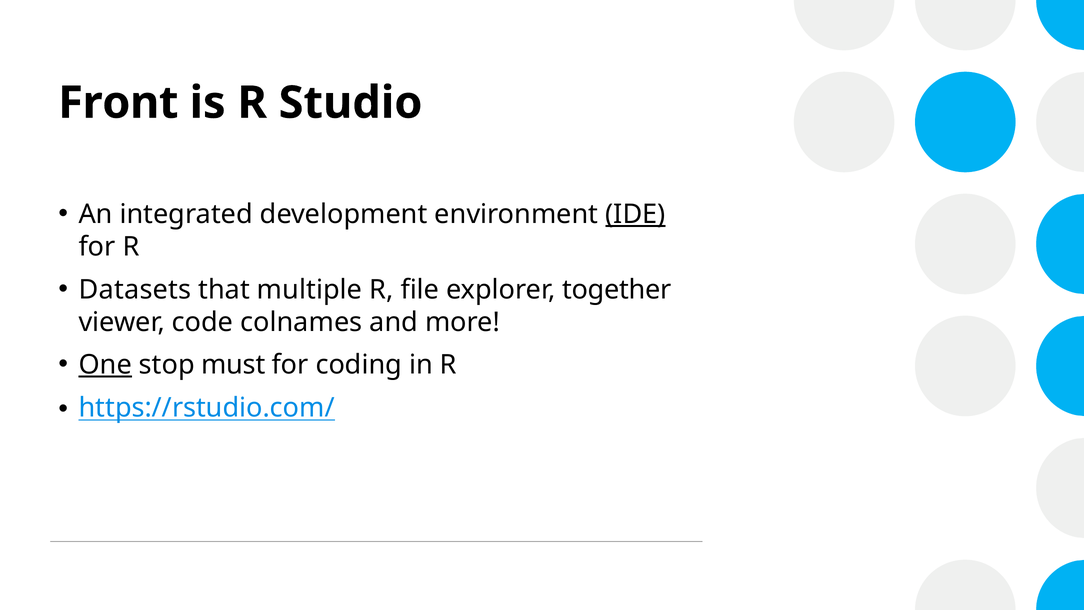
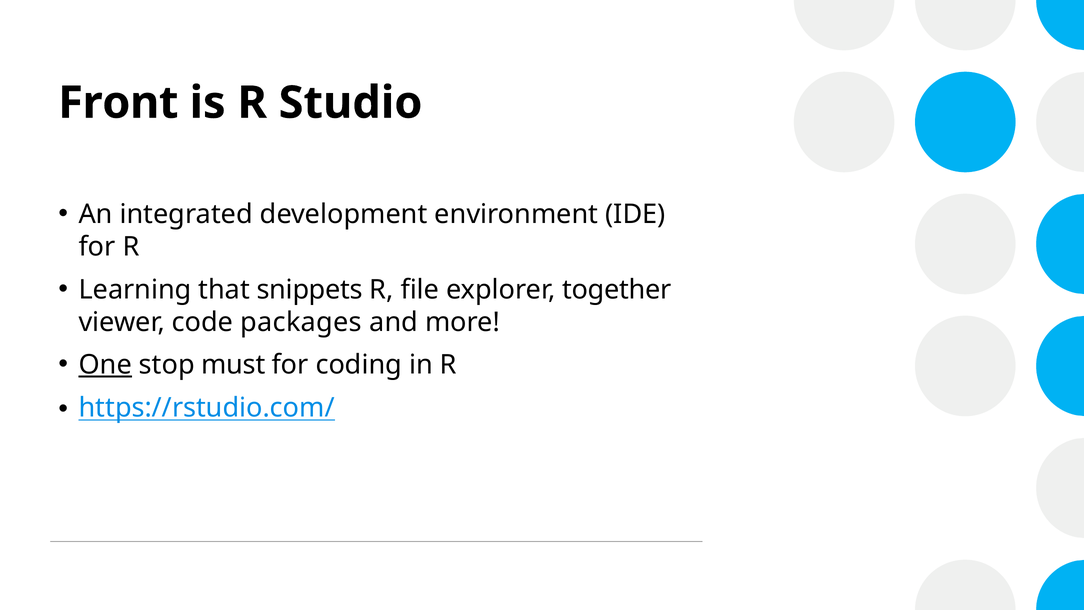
IDE underline: present -> none (635, 214)
Datasets: Datasets -> Learning (135, 289)
multiple: multiple -> snippets (310, 289)
colnames: colnames -> packages (301, 322)
